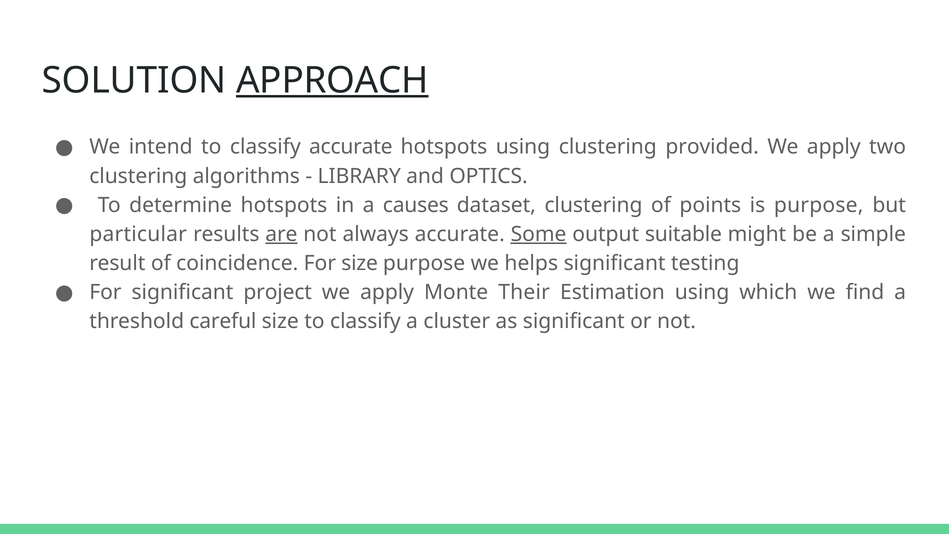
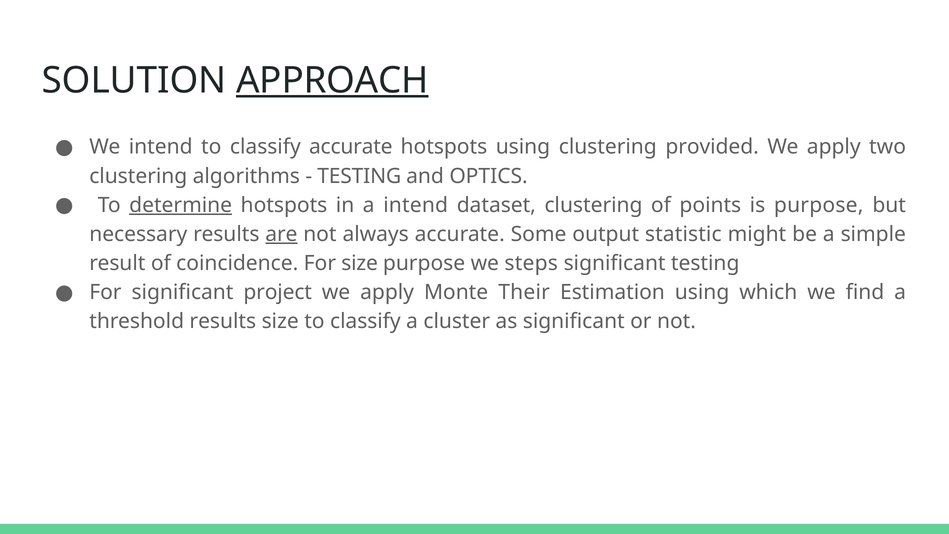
LIBRARY: LIBRARY -> TESTING (359, 176)
determine underline: none -> present (181, 205)
a causes: causes -> intend (416, 205)
particular: particular -> necessary (138, 234)
Some underline: present -> none (539, 234)
suitable: suitable -> statistic (683, 234)
helps: helps -> steps (531, 263)
threshold careful: careful -> results (223, 321)
